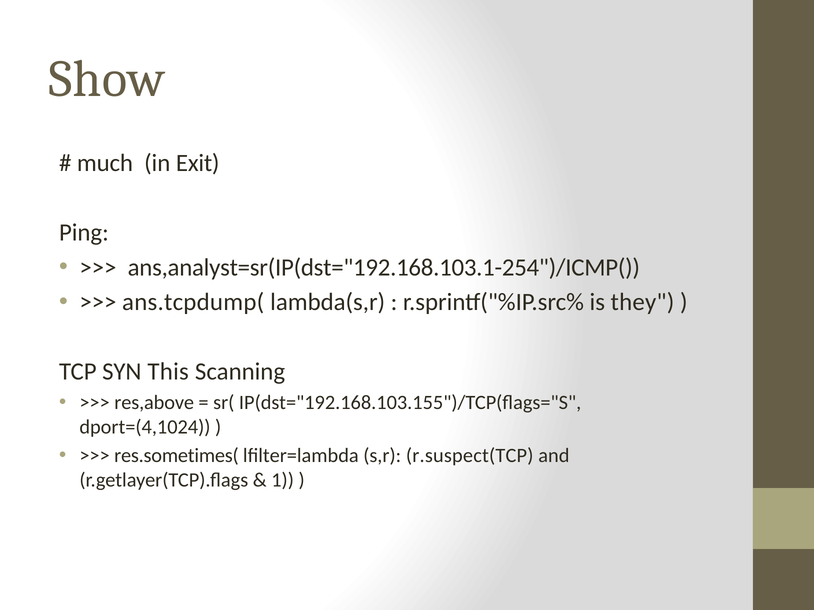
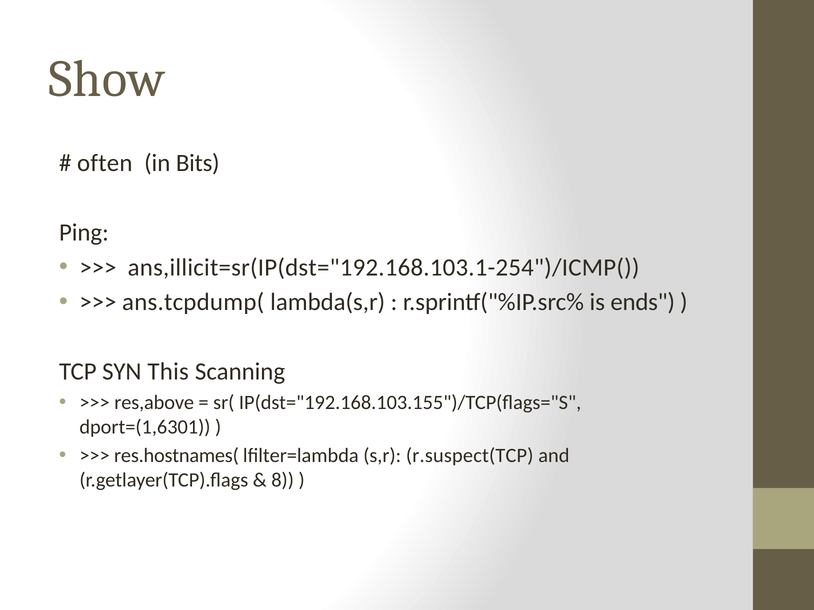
much: much -> often (105, 163)
Exit: Exit -> Bits (198, 163)
ans,analyst=sr(IP(dst="192.168.103.1-254")/ICMP(: ans,analyst=sr(IP(dst="192.168.103.1-254")/ICMP( -> ans,illicit=sr(IP(dst="192.168.103.1-254")/ICMP( (384, 268)
they: they -> ends (643, 302)
dport=(4,1024: dport=(4,1024 -> dport=(1,6301 (145, 427)
res.sometimes(: res.sometimes( -> res.hostnames( (176, 456)
1: 1 -> 8 (283, 480)
